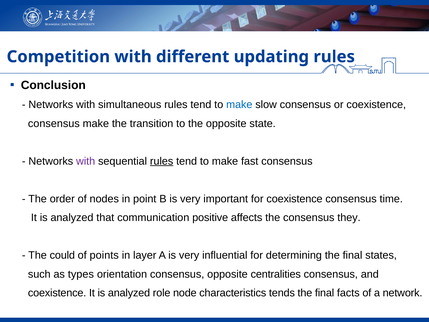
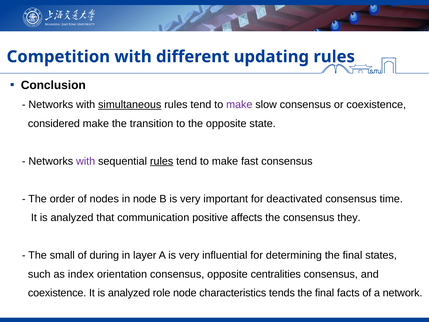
simultaneous underline: none -> present (130, 105)
make colour: blue -> purple (239, 105)
consensus: consensus -> considered (54, 123)
in point: point -> node (145, 199)
for coexistence: coexistence -> deactivated (294, 199)
could: could -> small (62, 255)
points: points -> during (104, 255)
types: types -> index (81, 274)
